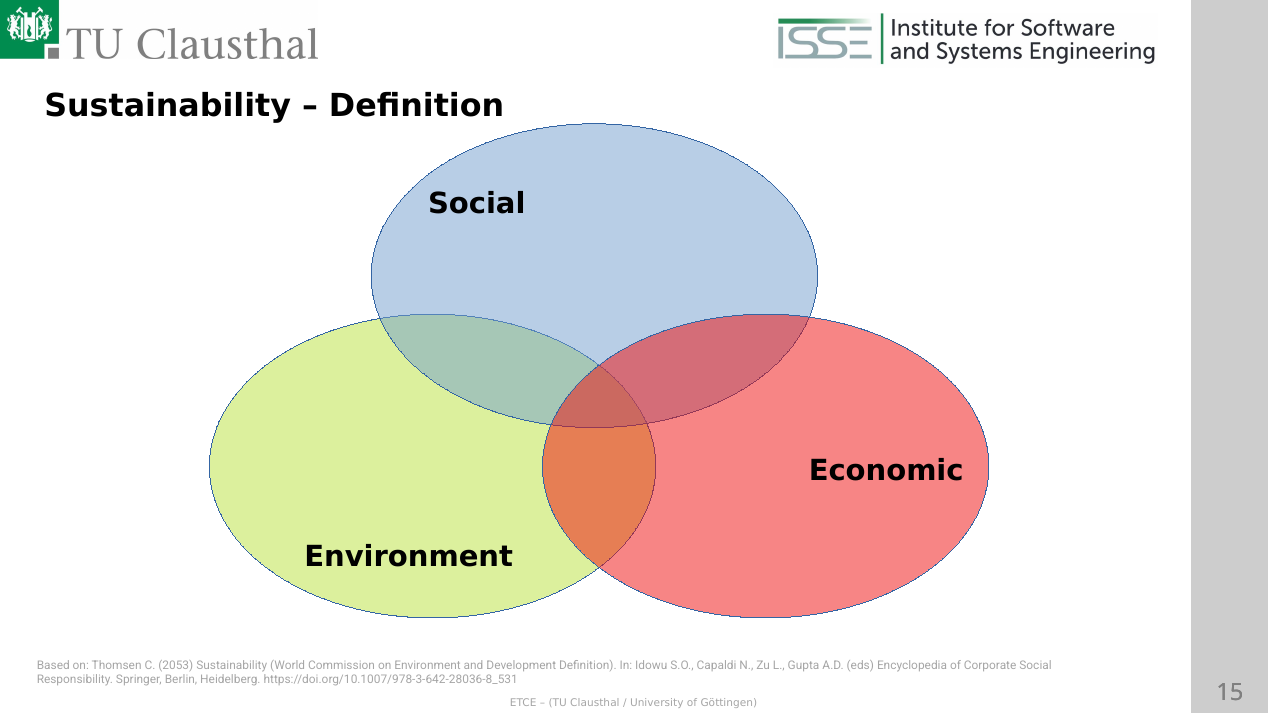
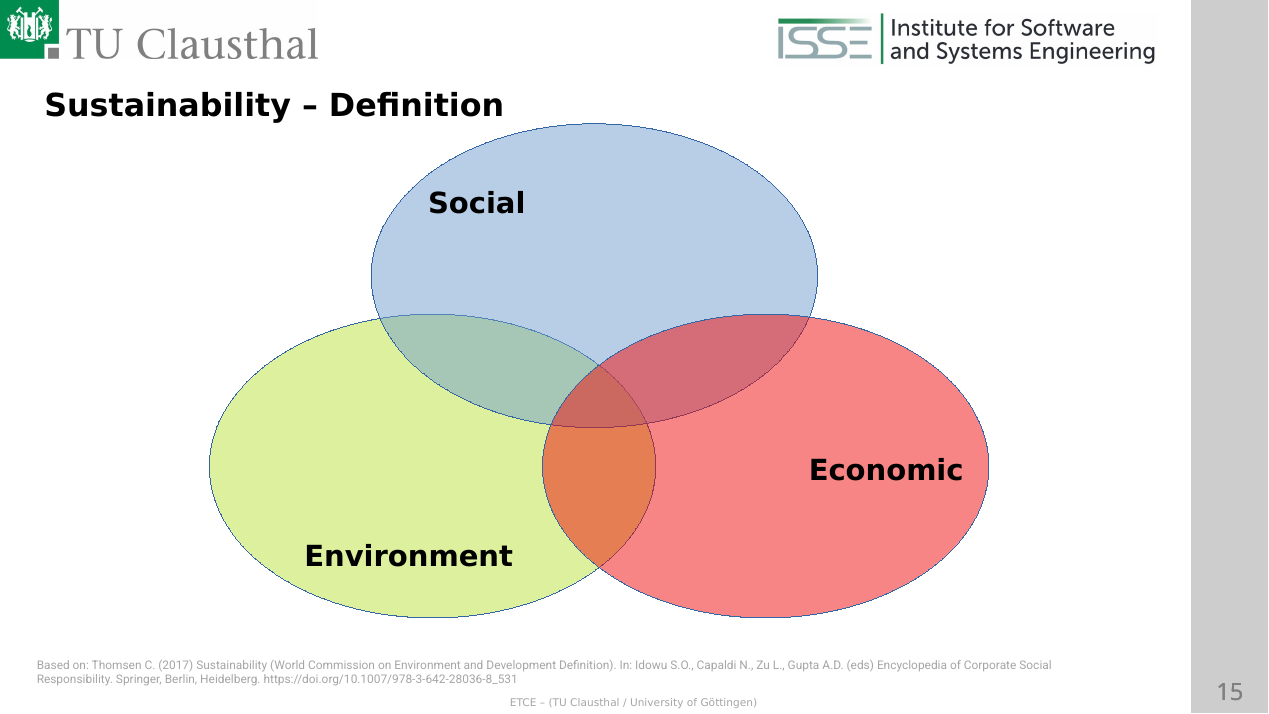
2053: 2053 -> 2017 (176, 665)
